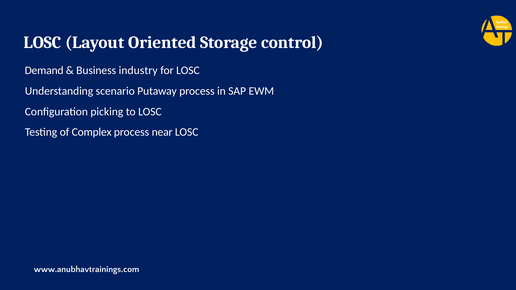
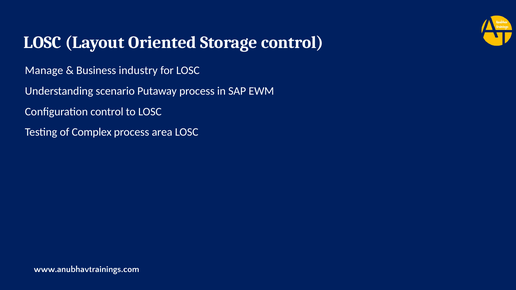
Demand: Demand -> Manage (44, 70)
Configuration picking: picking -> control (107, 112)
near: near -> area (162, 132)
